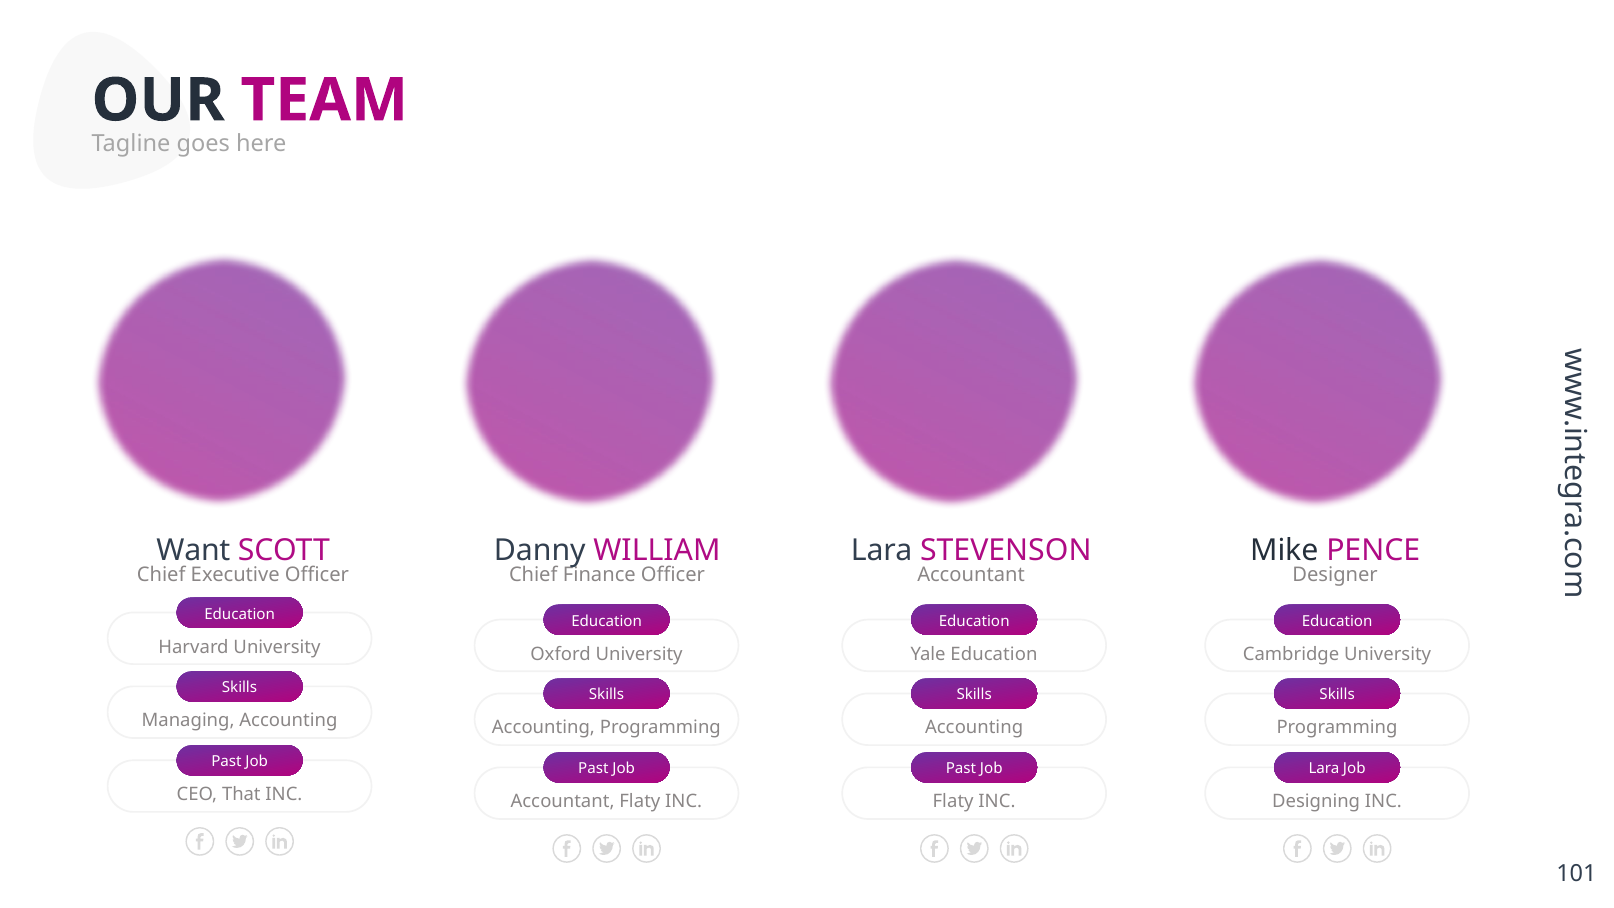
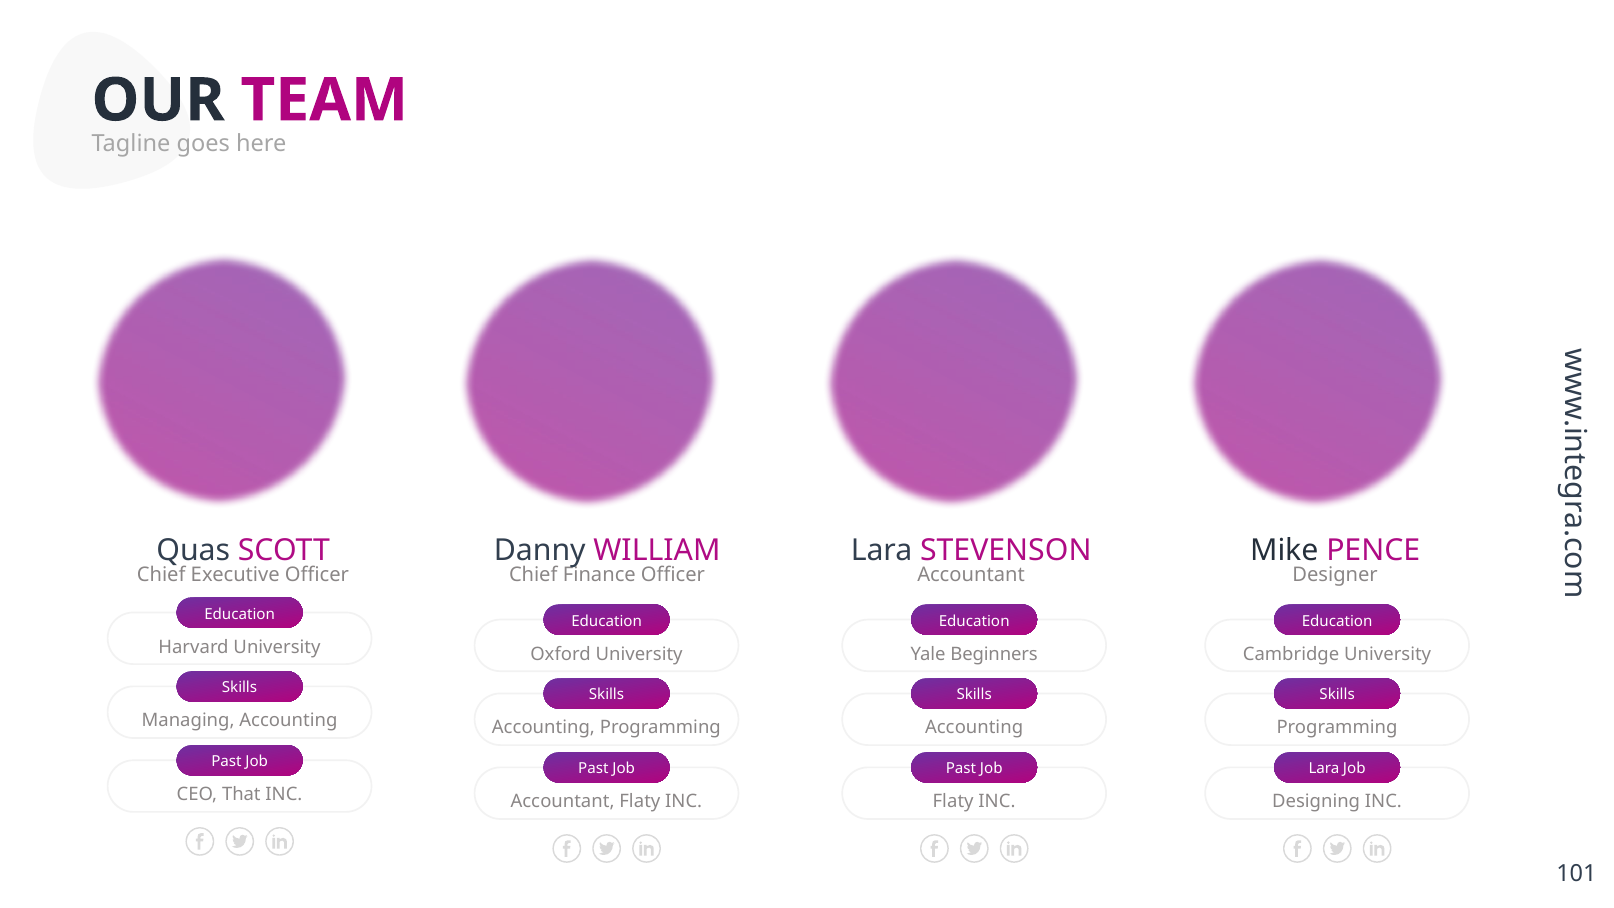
Want: Want -> Quas (193, 551)
Yale Education: Education -> Beginners (994, 654)
